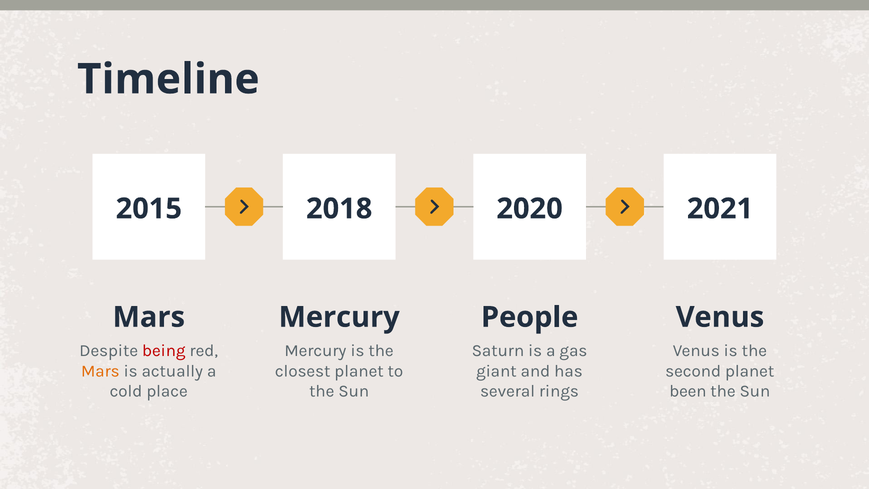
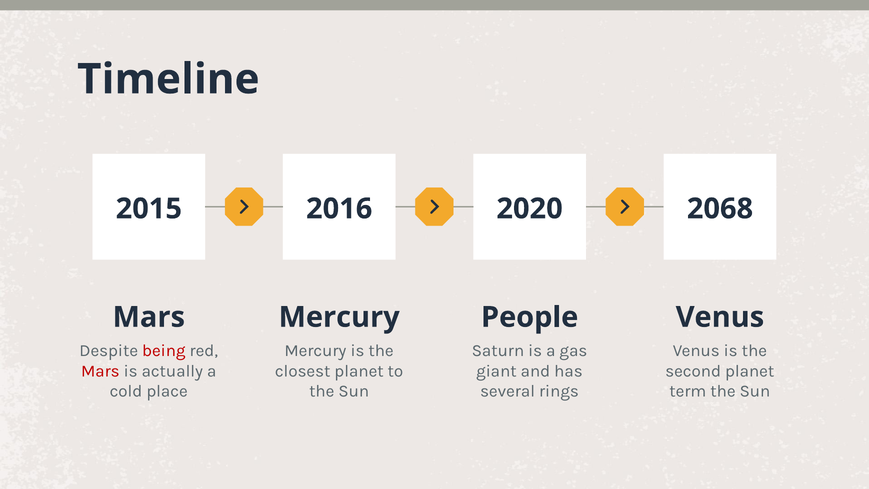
2018: 2018 -> 2016 (339, 209)
2021: 2021 -> 2068 (720, 209)
Mars colour: orange -> red (100, 371)
been: been -> term (688, 391)
